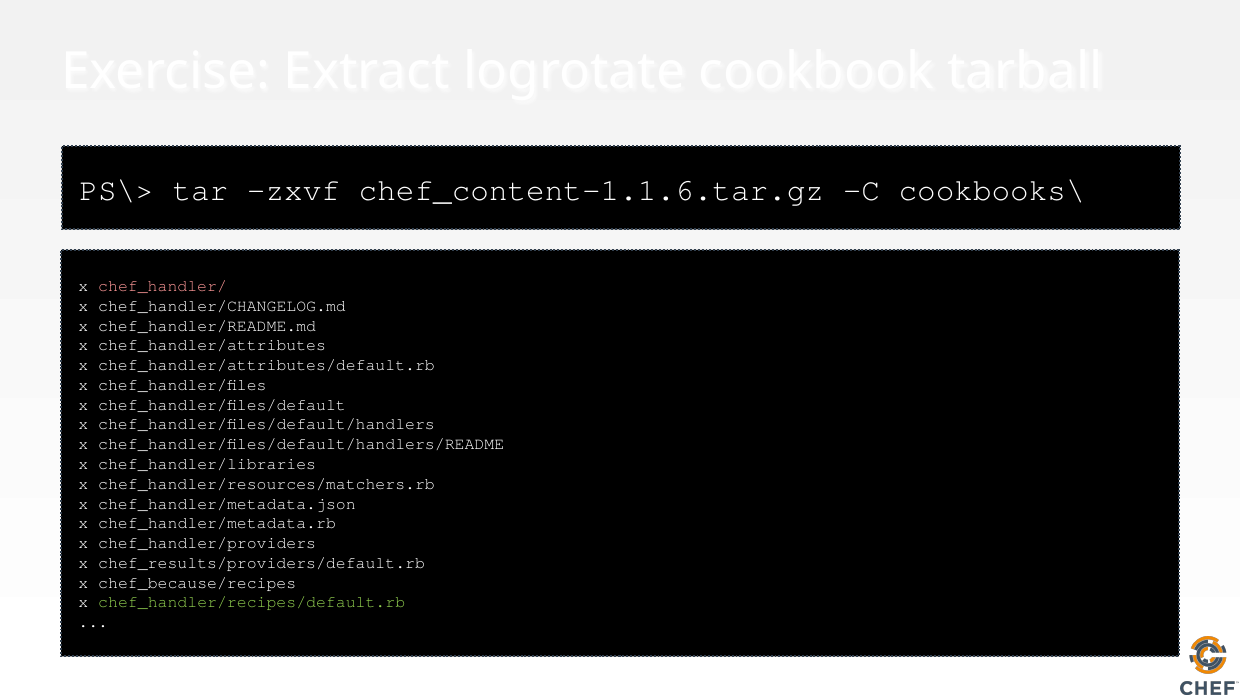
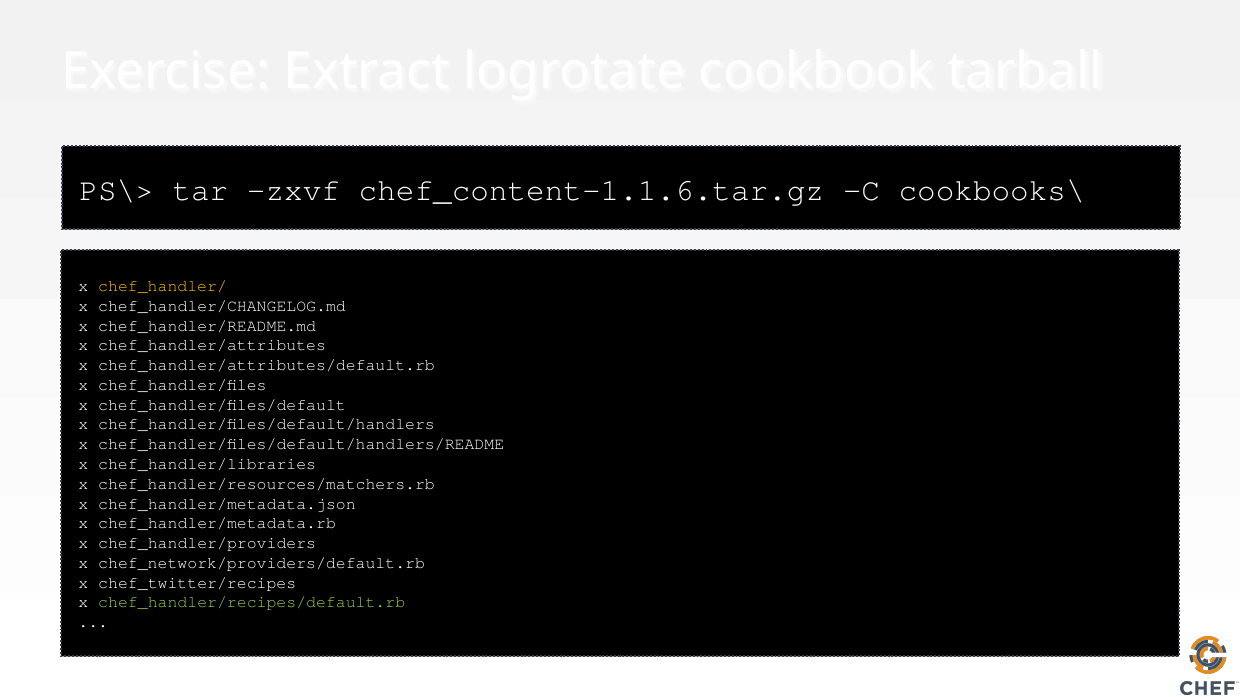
chef_handler/ colour: pink -> yellow (163, 286)
chef_results/providers/default.rb: chef_results/providers/default.rb -> chef_network/providers/default.rb (262, 563)
chef_because/recipes: chef_because/recipes -> chef_twitter/recipes (197, 583)
